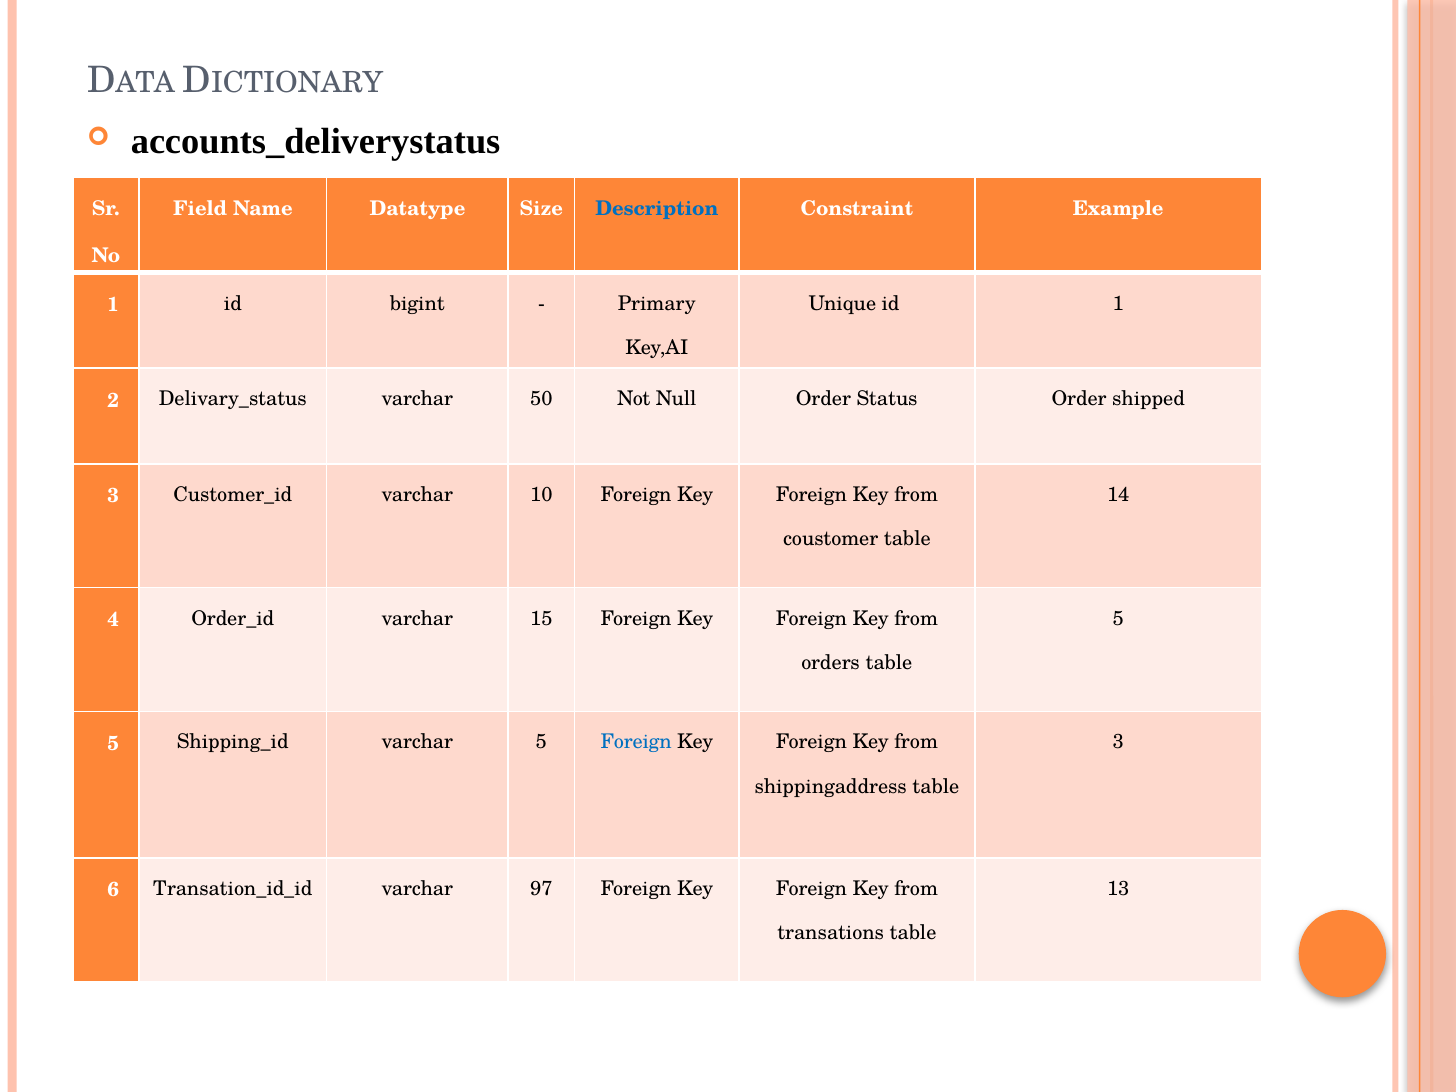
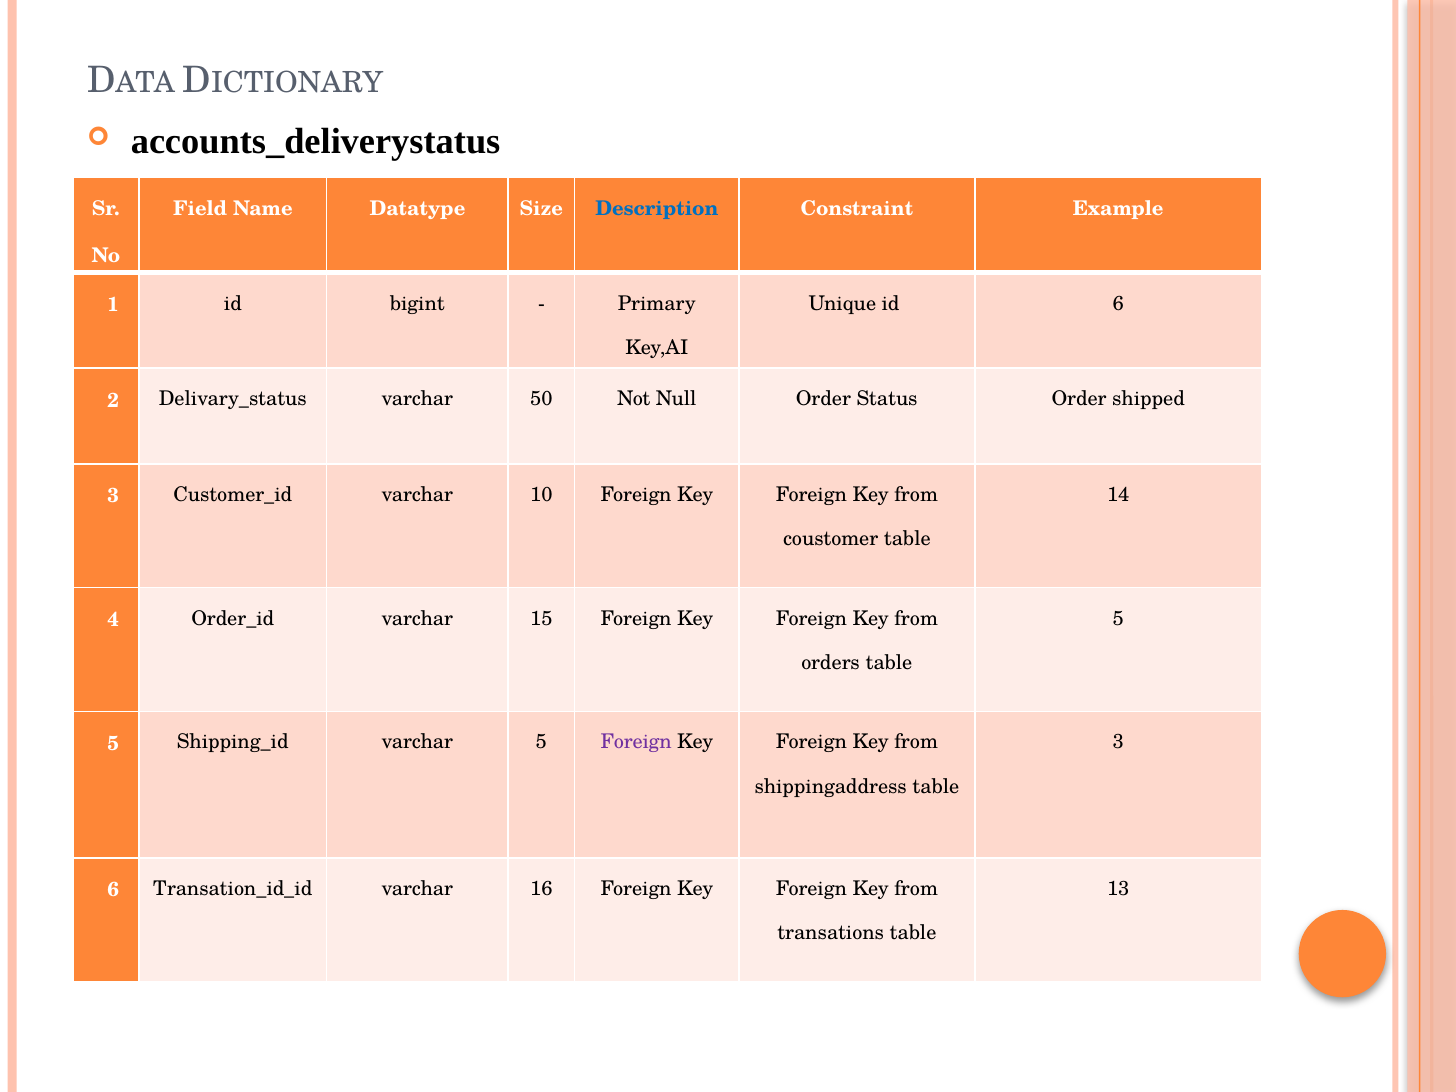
id 1: 1 -> 6 (1118, 303)
Foreign colour: blue -> purple (636, 742)
97: 97 -> 16 (541, 889)
